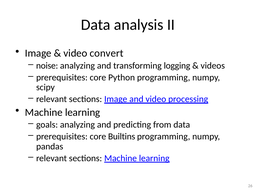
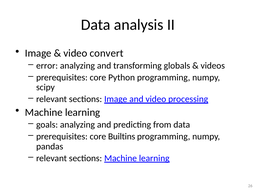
noise: noise -> error (47, 66)
logging: logging -> globals (177, 66)
